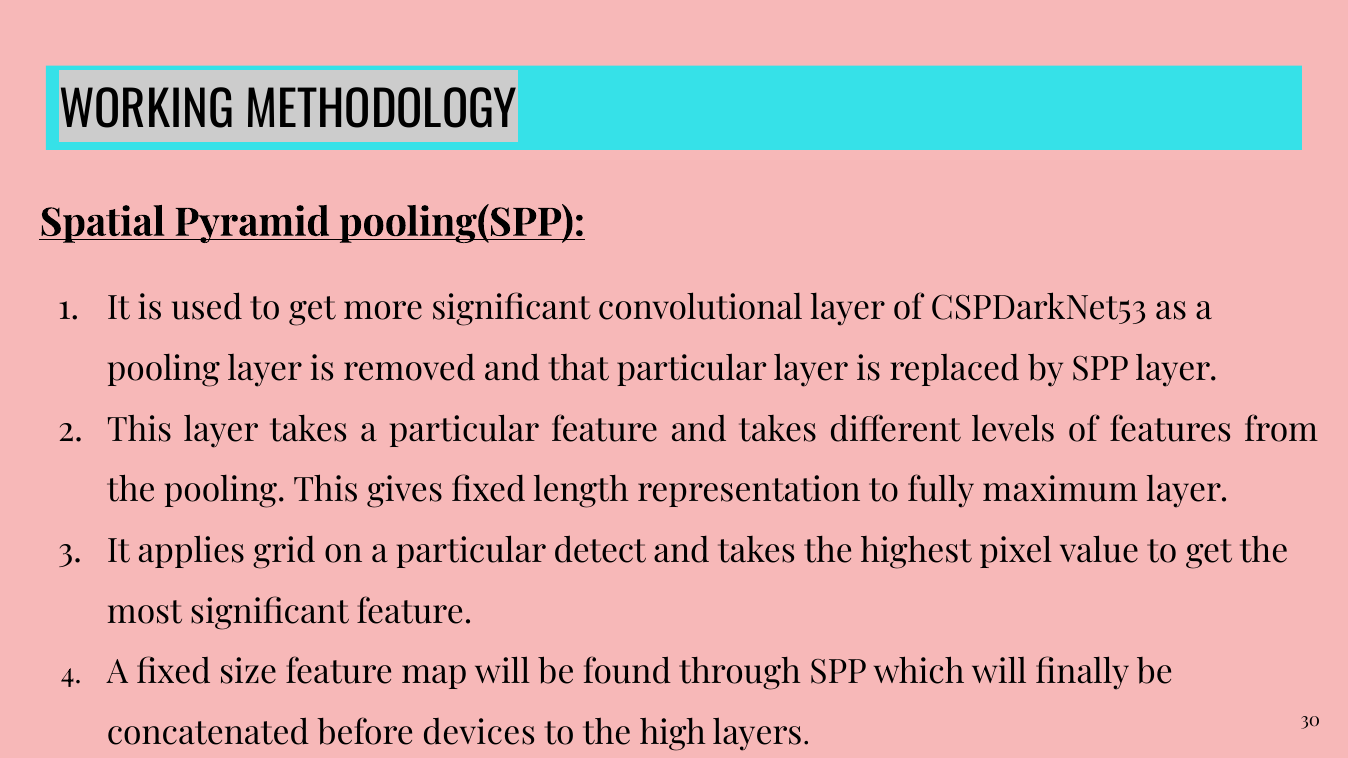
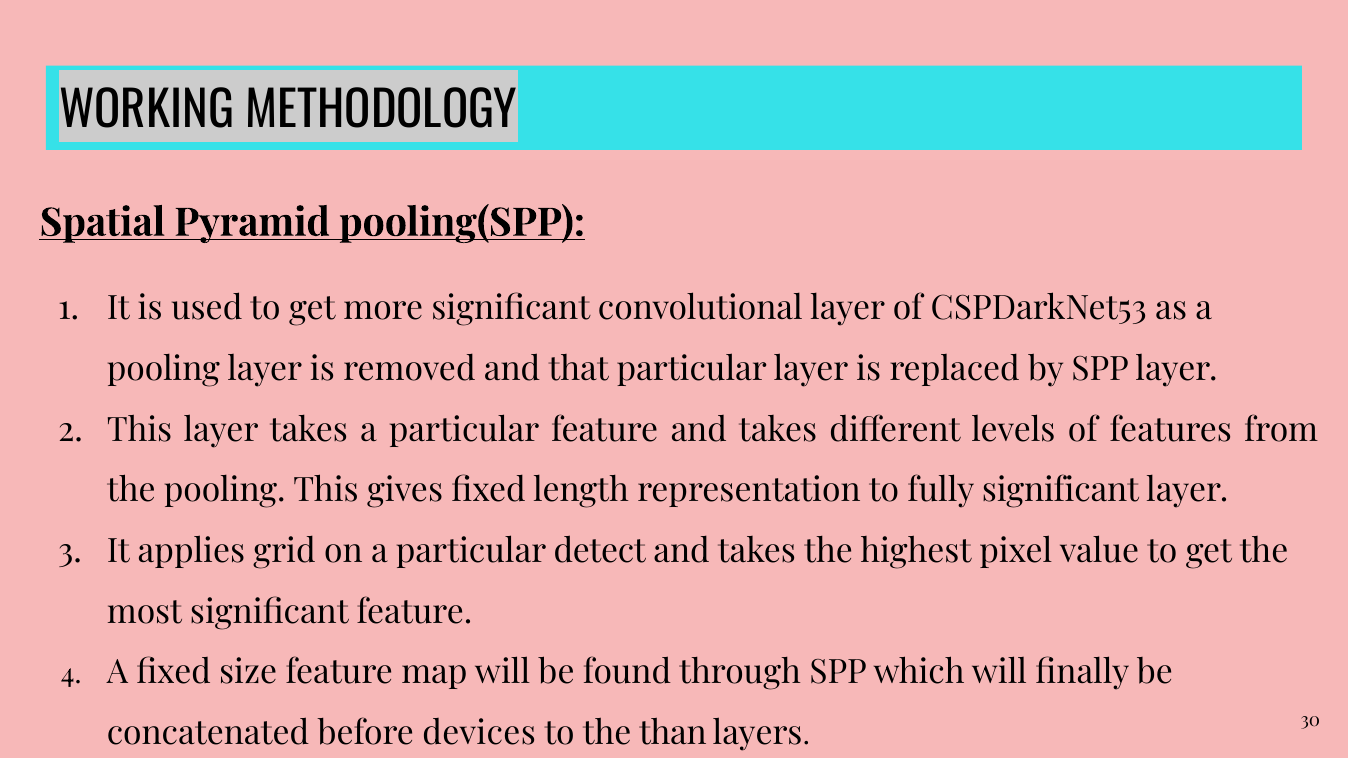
fully maximum: maximum -> significant (1060, 491)
high: high -> than (673, 733)
